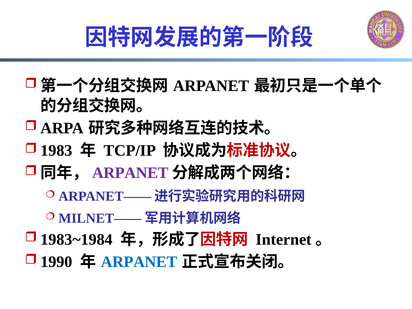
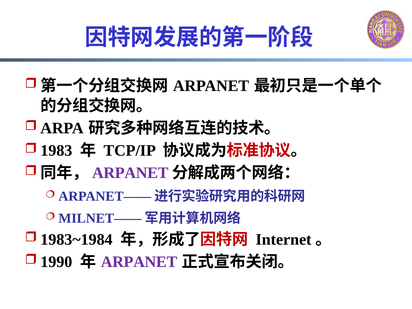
ARPANET colour: blue -> purple (139, 262)
